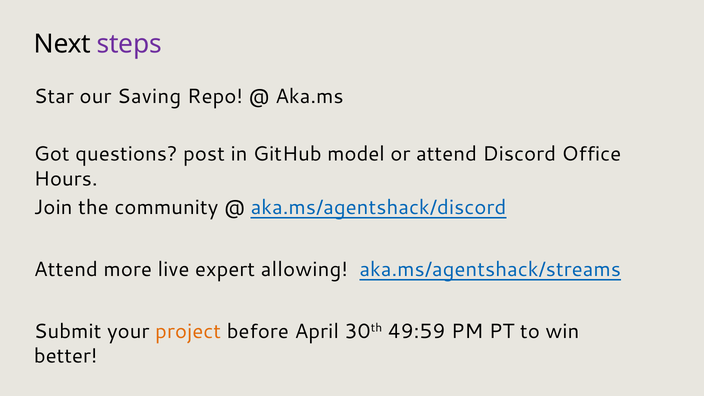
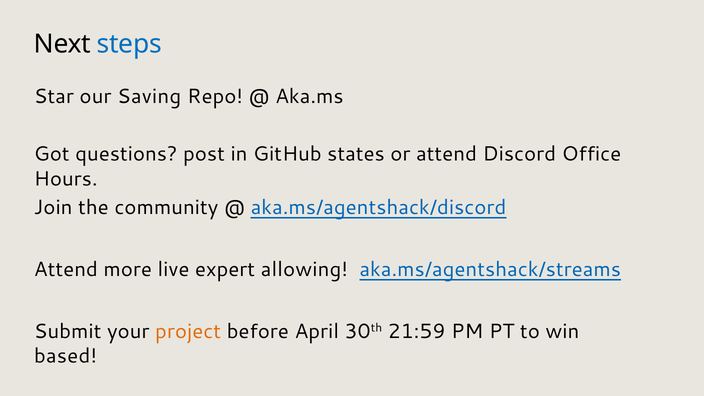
steps colour: purple -> blue (129, 44)
model: model -> states (356, 154)
49:59: 49:59 -> 21:59 (417, 331)
better: better -> based (66, 356)
